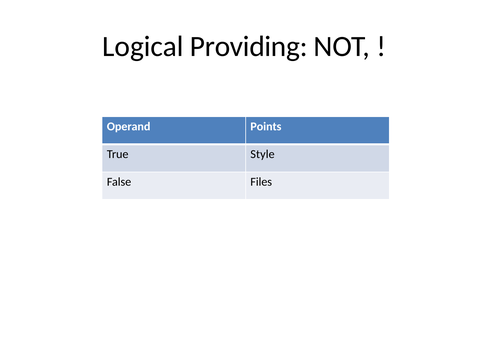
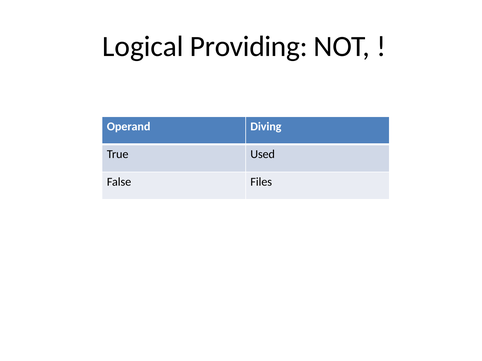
Points: Points -> Diving (266, 127)
Style: Style -> Used (263, 154)
